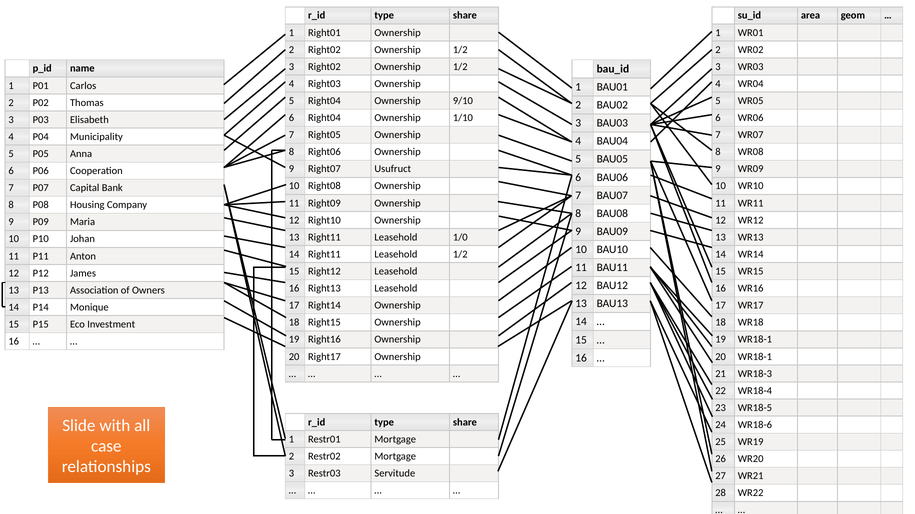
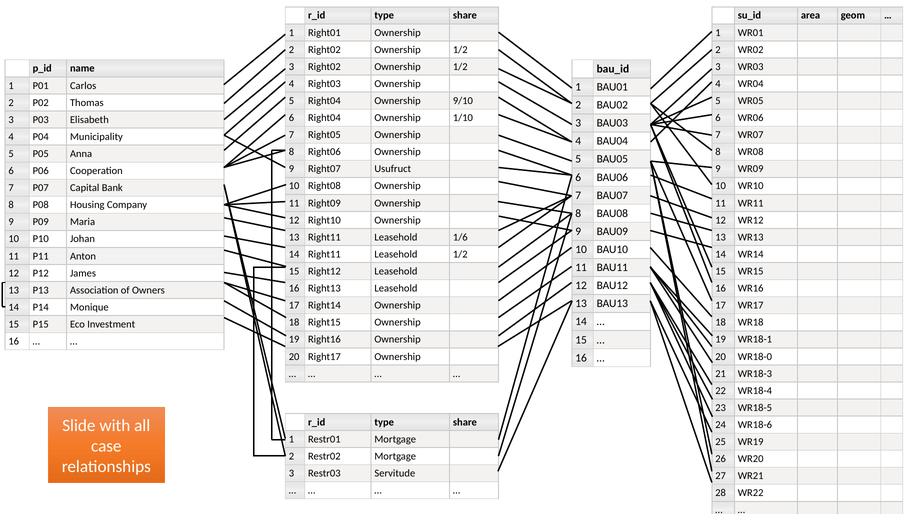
1/0: 1/0 -> 1/6 (460, 238)
20 WR18-1: WR18-1 -> WR18-0 (755, 357)
